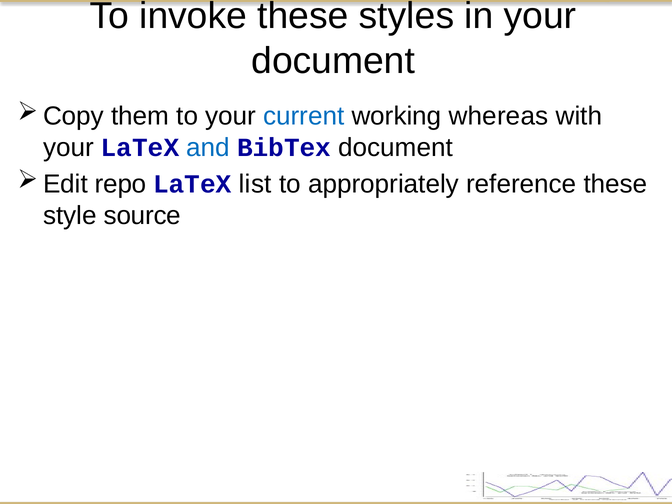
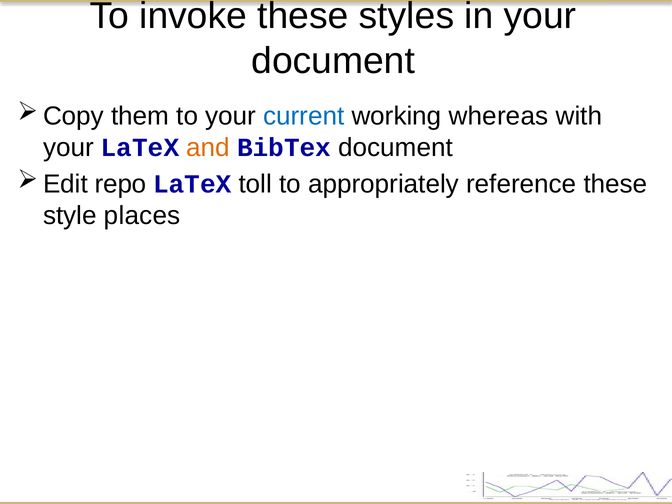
and colour: blue -> orange (208, 147)
list: list -> toll (255, 184)
source: source -> places (142, 215)
